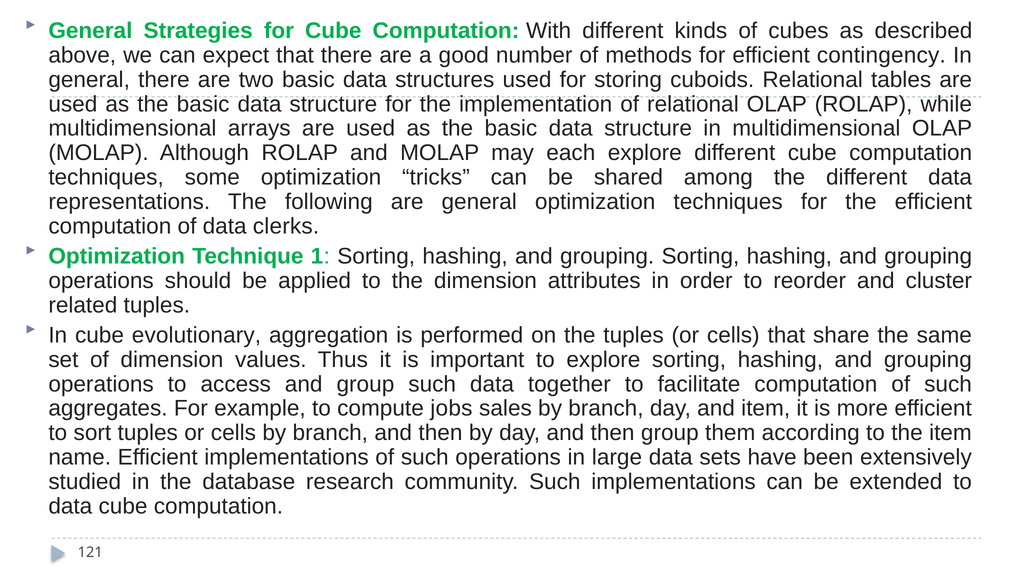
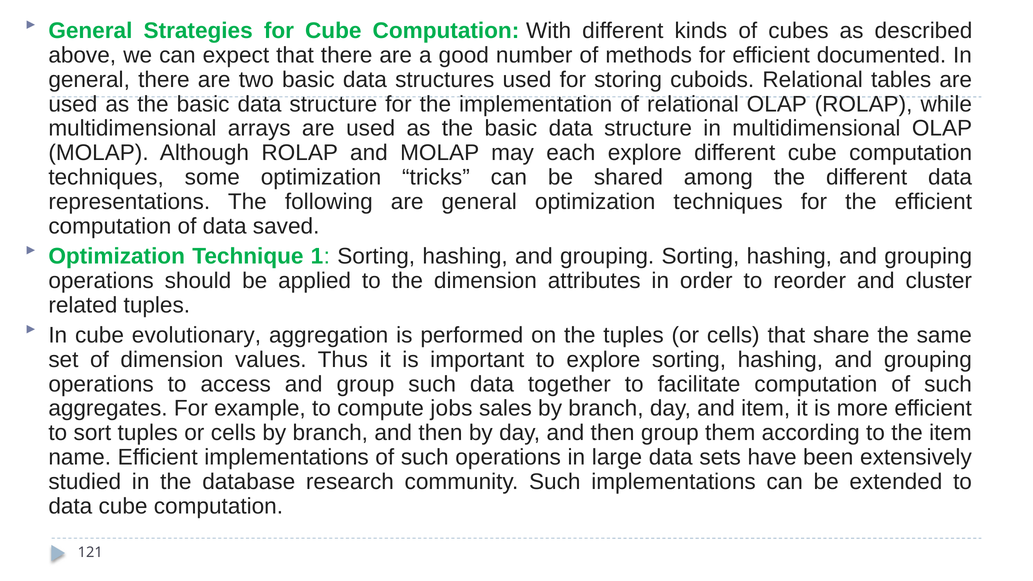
contingency: contingency -> documented (881, 55)
clerks: clerks -> saved (286, 226)
